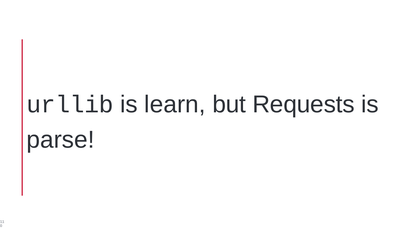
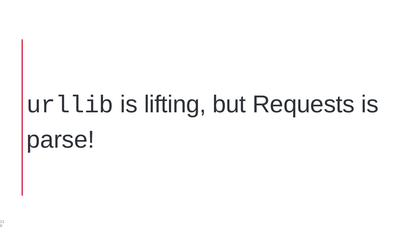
learn: learn -> lifting (175, 105)
